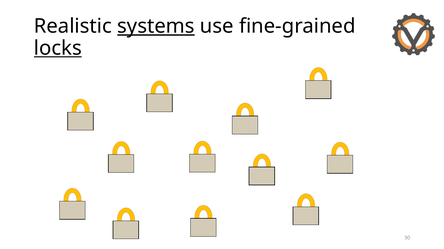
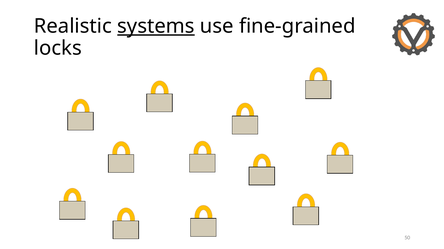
locks underline: present -> none (58, 48)
